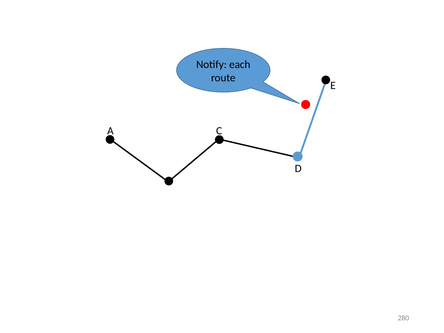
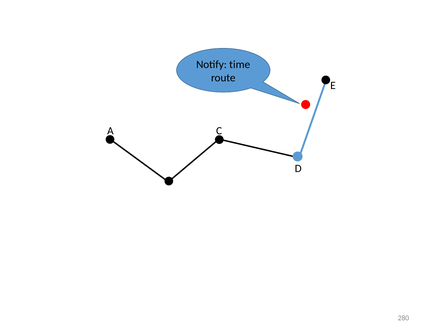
each: each -> time (240, 64)
